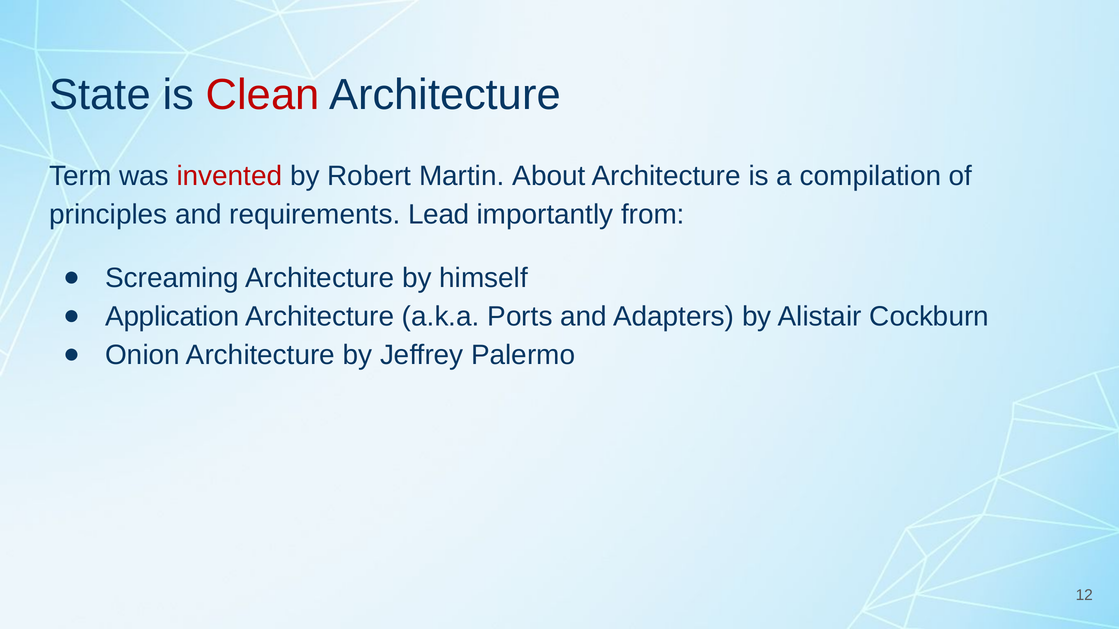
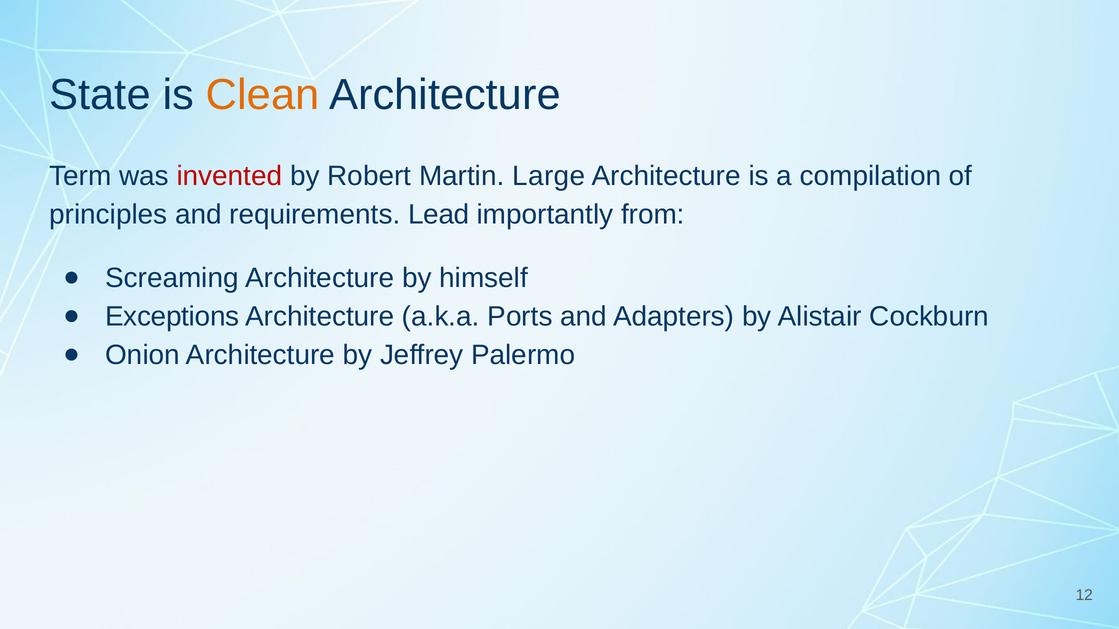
Clean colour: red -> orange (263, 95)
About: About -> Large (549, 176)
Application: Application -> Exceptions (172, 317)
